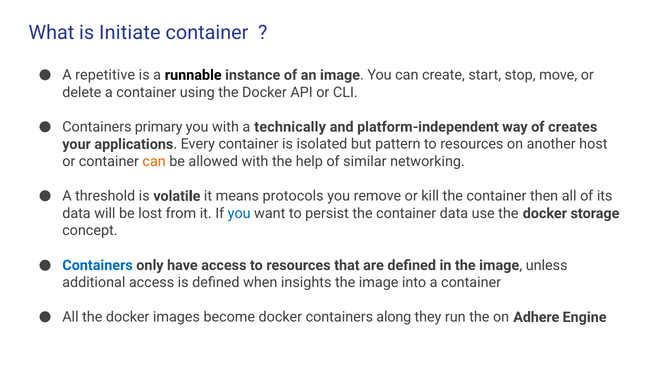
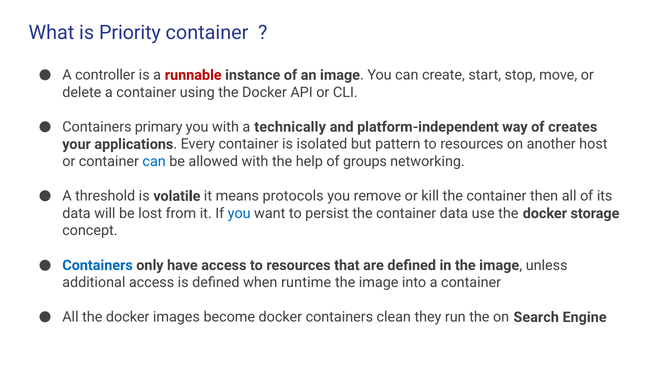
Initiate: Initiate -> Priority (130, 33)
repetitive: repetitive -> controller (105, 75)
runnable colour: black -> red (193, 75)
can colour: orange -> blue (154, 162)
similar: similar -> groups (365, 162)
insights: insights -> runtime (306, 283)
along: along -> clean (394, 317)
Adhere: Adhere -> Search (536, 317)
